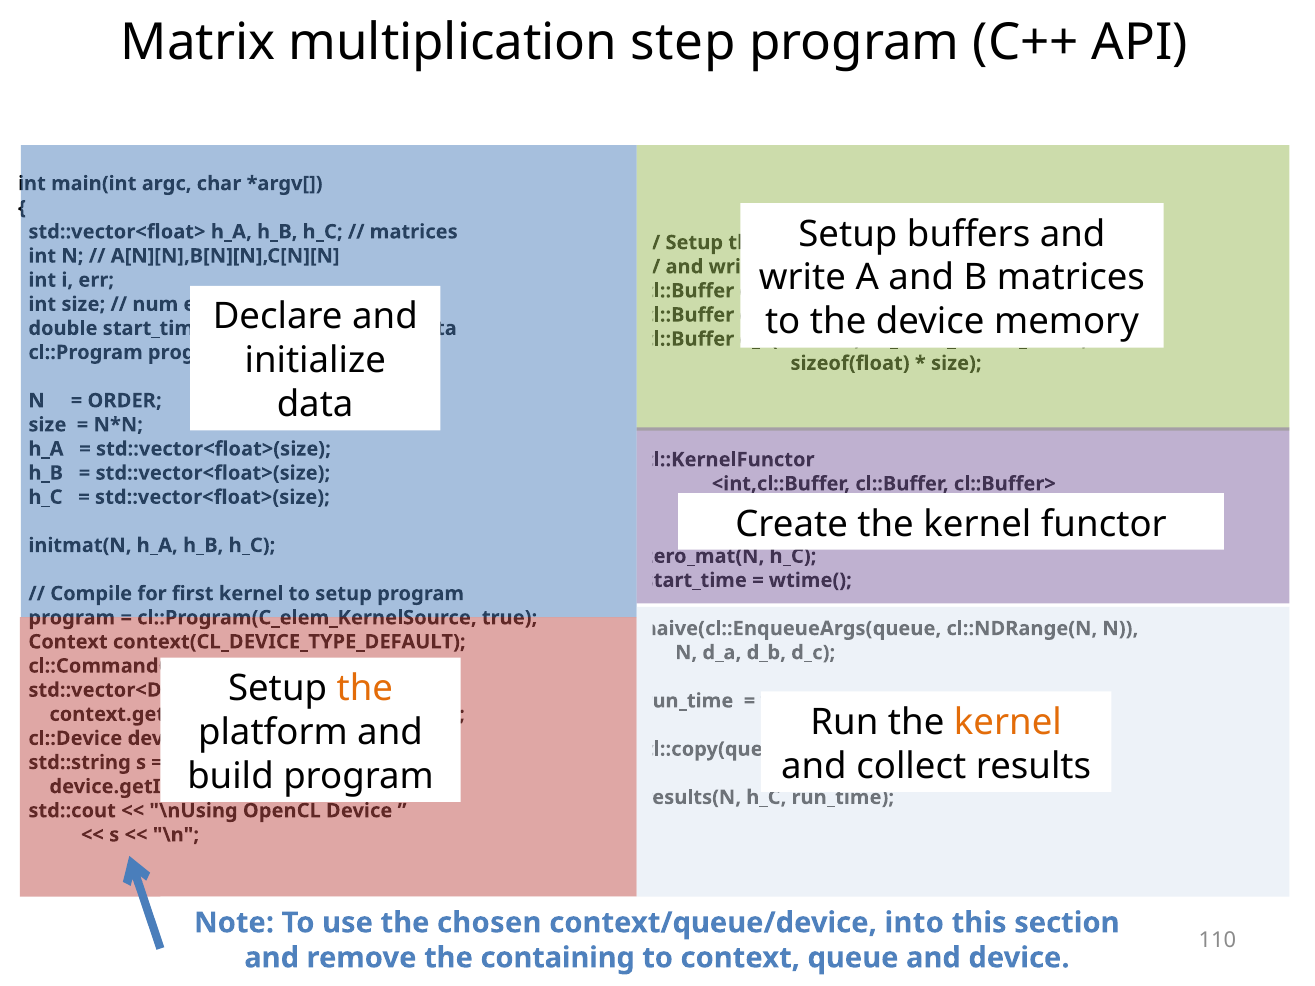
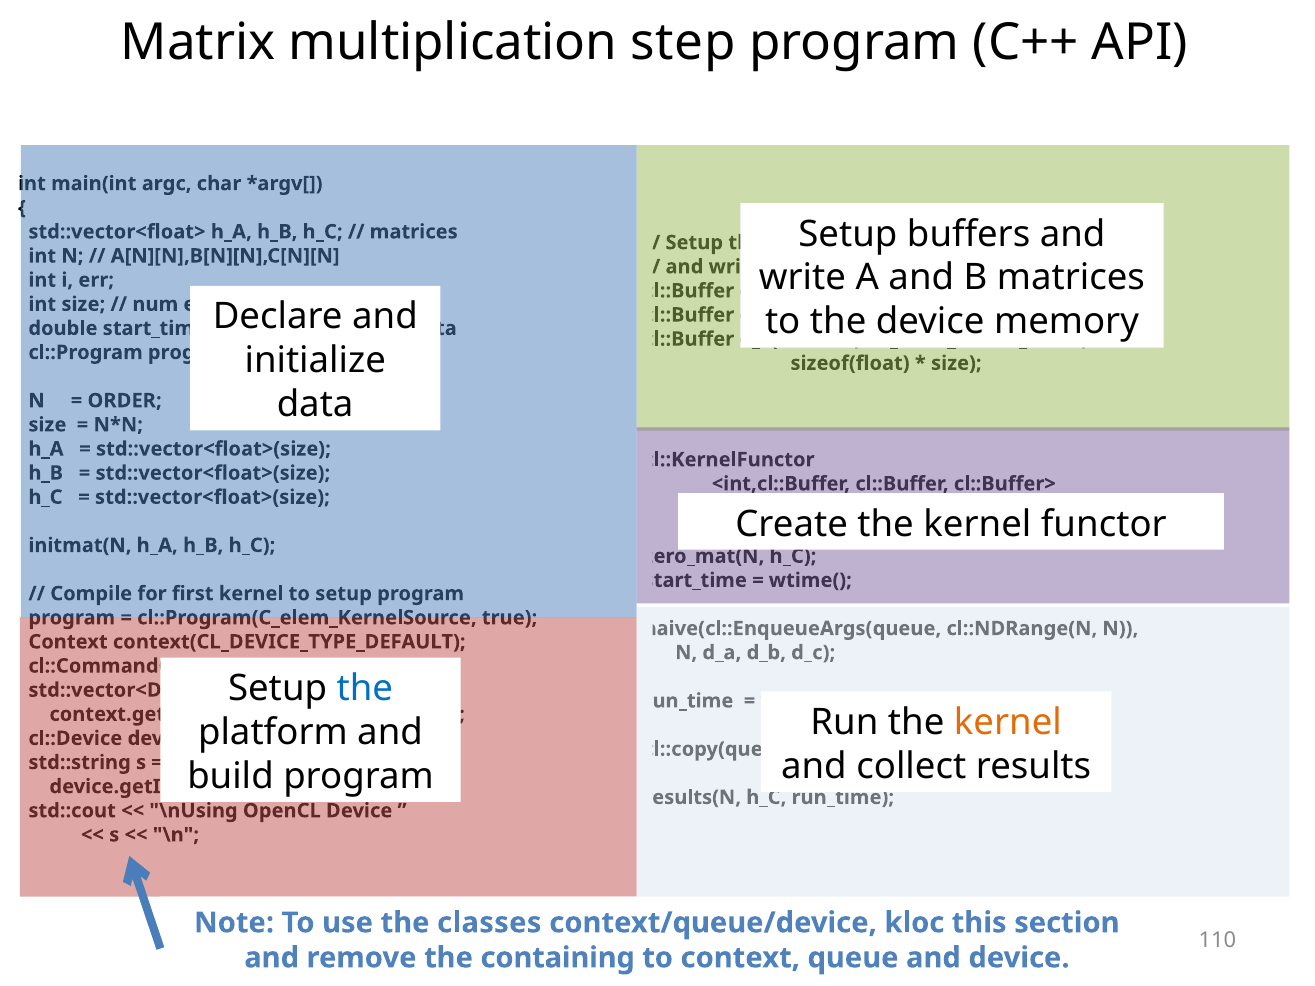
the colour: orange -> blue (365, 689)
chosen: chosen -> classes (489, 923)
context/queue/device into: into -> kloc (914, 923)
